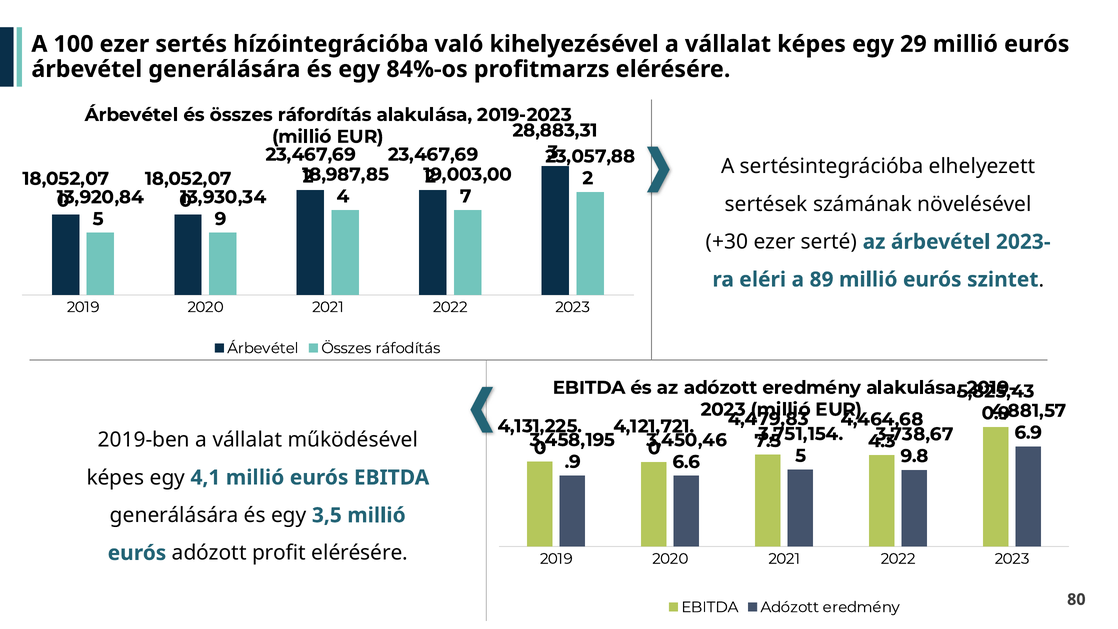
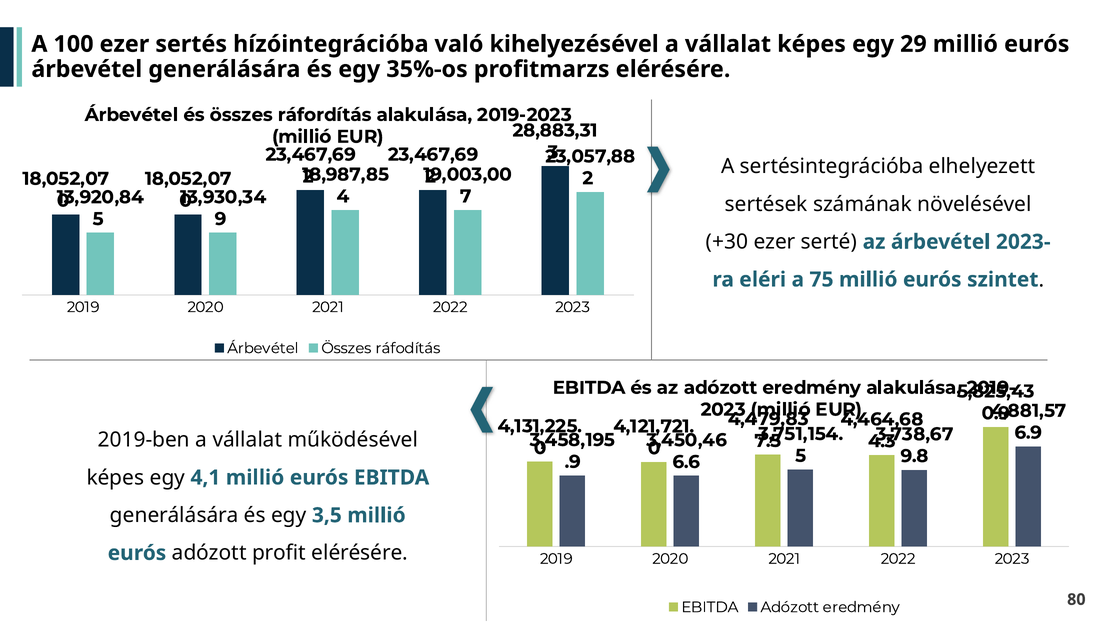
84%-os: 84%-os -> 35%-os (427, 69)
89: 89 -> 75 (822, 280)
